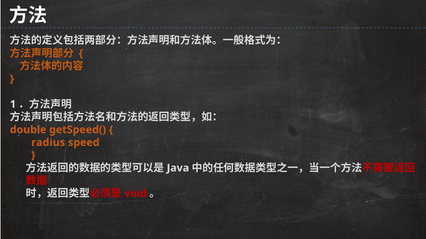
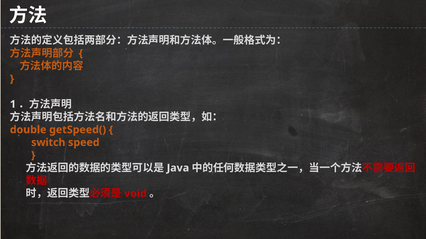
radius: radius -> switch (48, 143)
